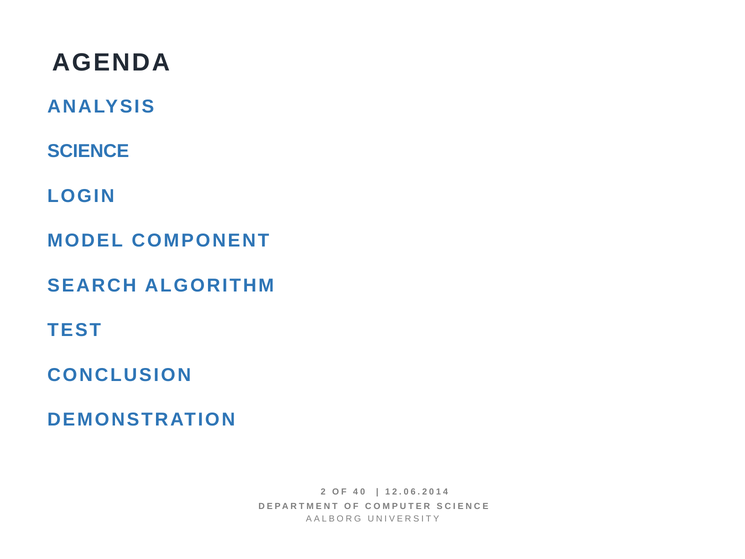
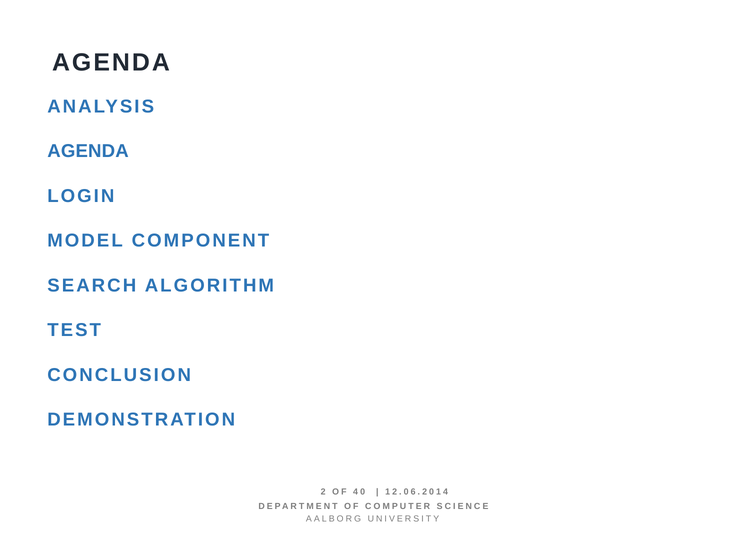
SCIENCE: SCIENCE -> AGENDA (88, 151)
